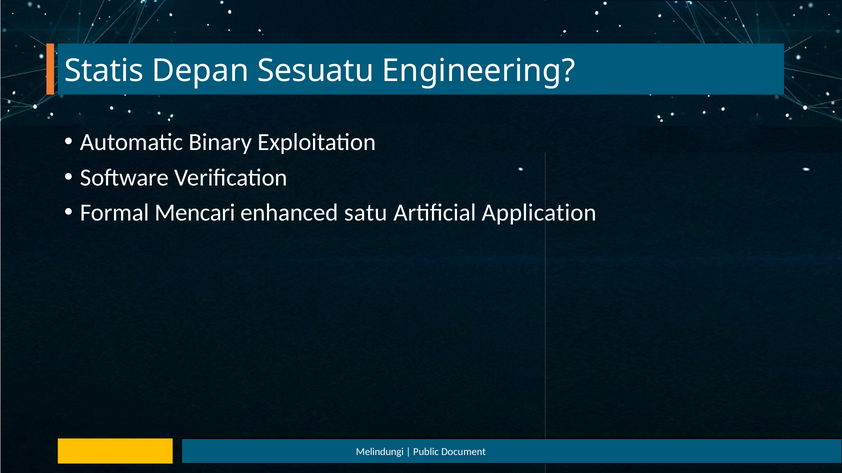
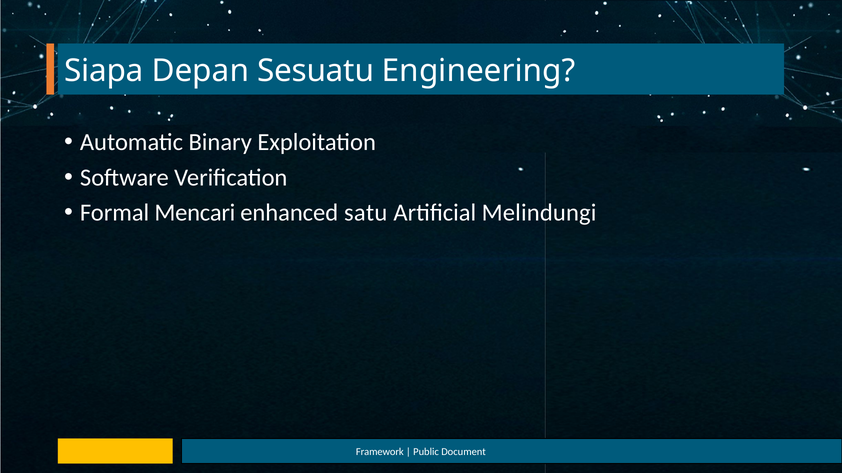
Statis: Statis -> Siapa (104, 71)
Application: Application -> Melindungi (539, 213)
Melindungi: Melindungi -> Framework (380, 452)
